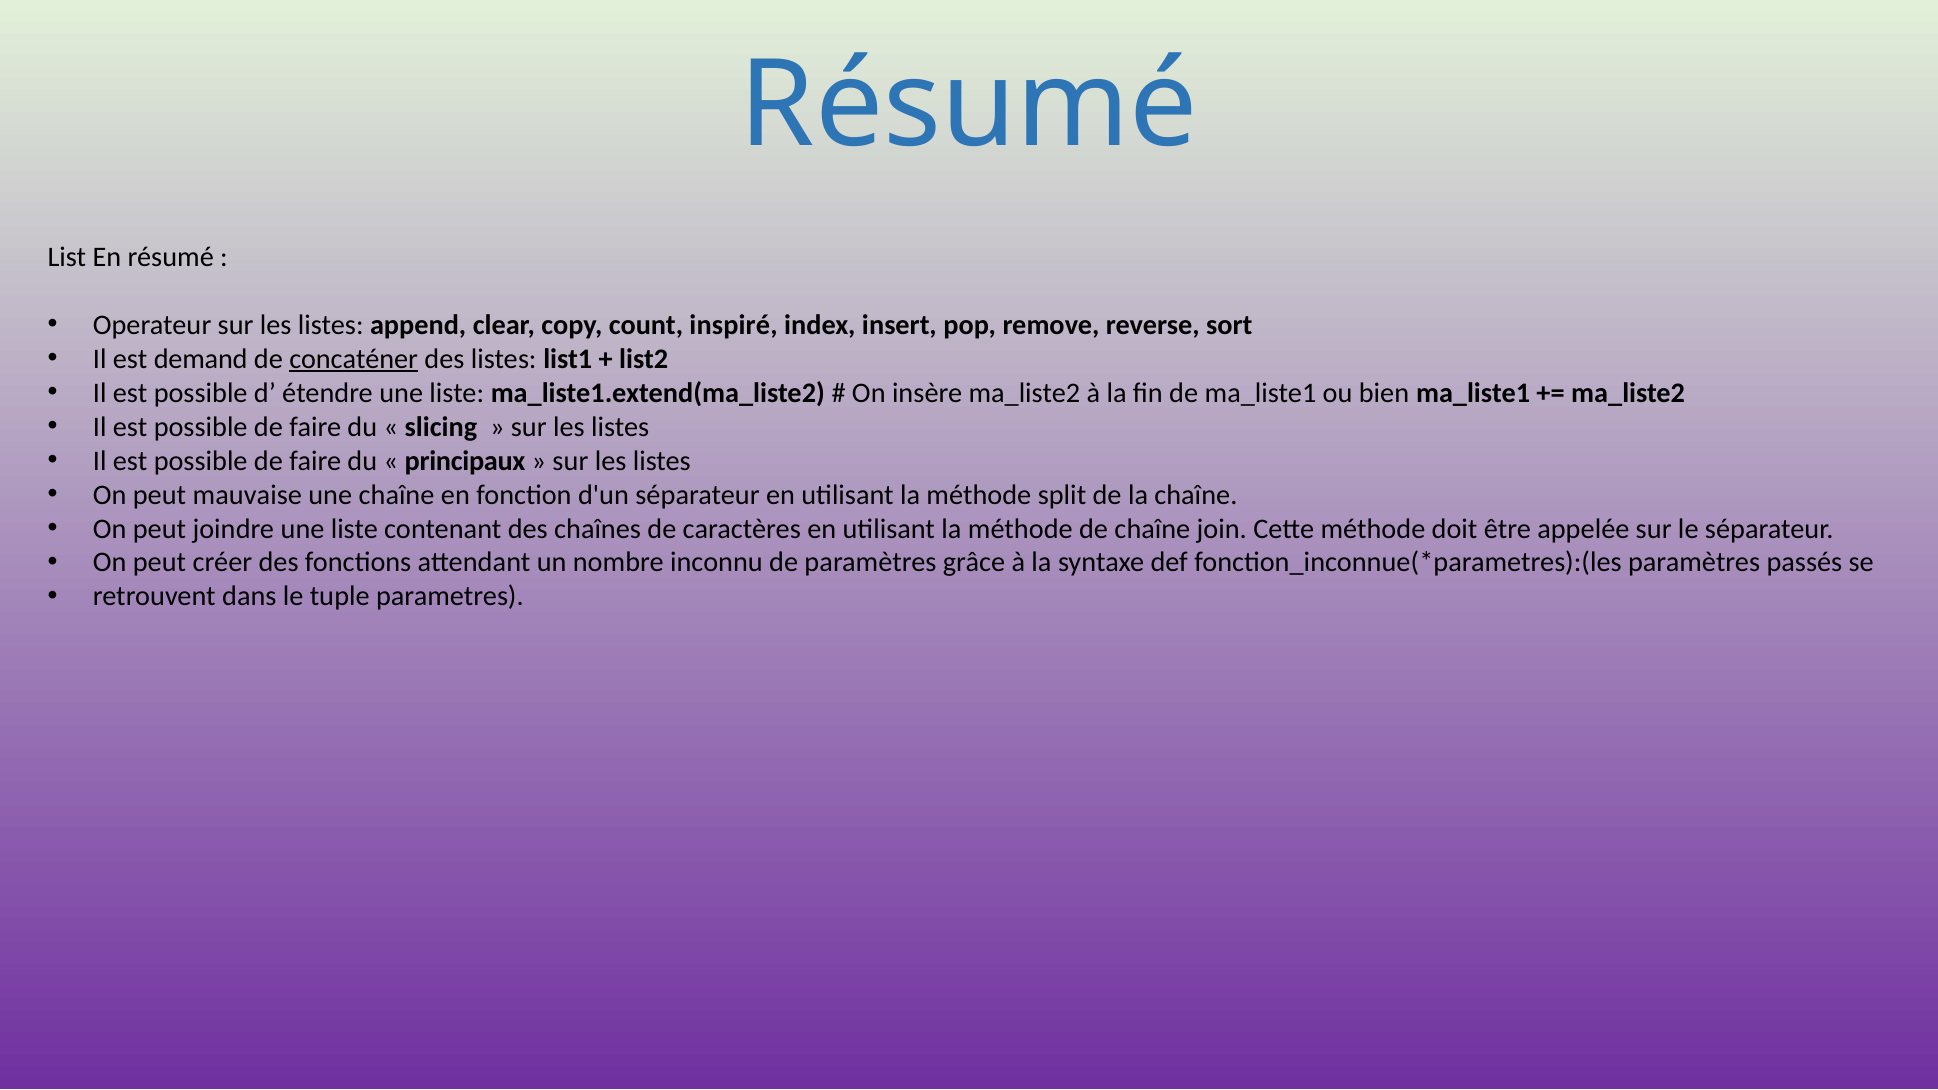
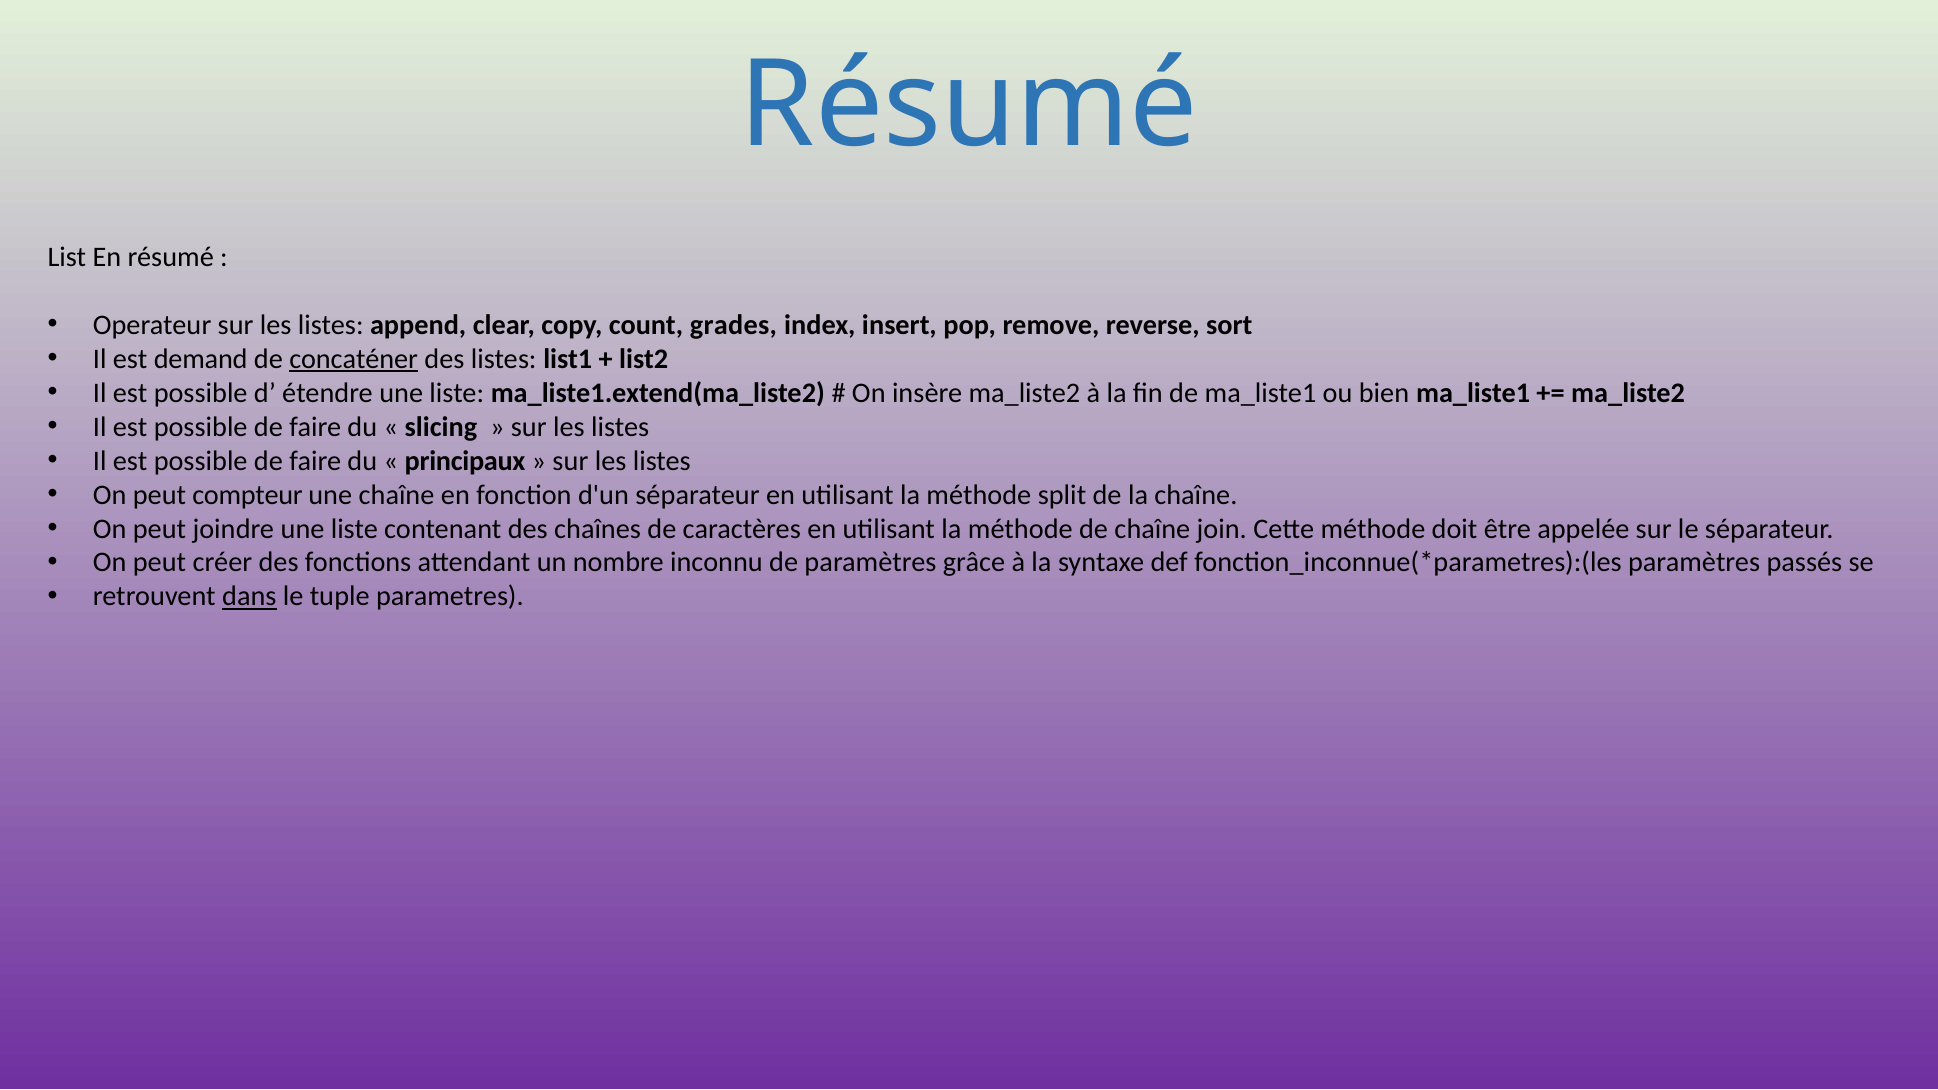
inspiré: inspiré -> grades (733, 325)
mauvaise: mauvaise -> compteur (248, 495)
dans underline: none -> present (249, 597)
